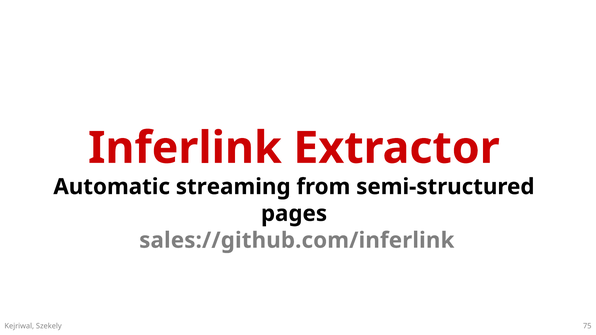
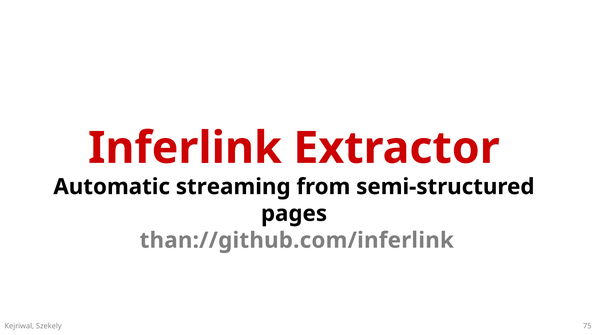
sales://github.com/inferlink: sales://github.com/inferlink -> than://github.com/inferlink (297, 241)
